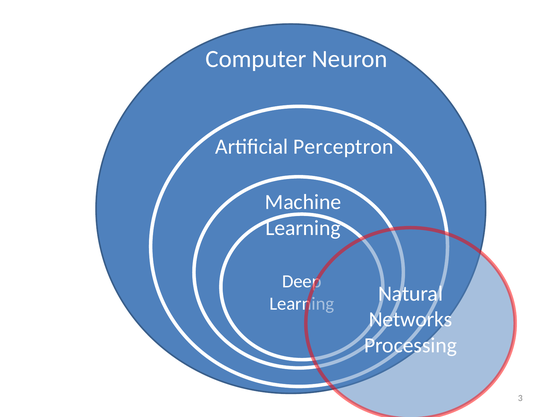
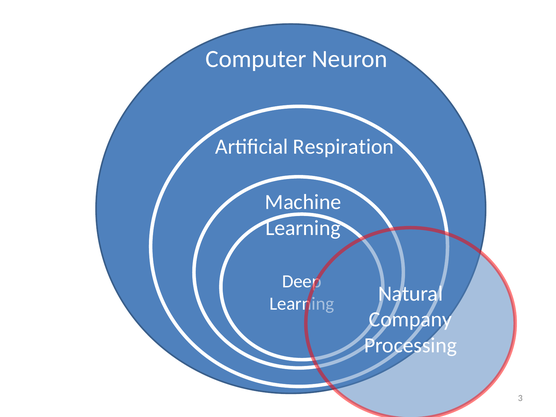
Perceptron: Perceptron -> Respiration (343, 147)
Networks: Networks -> Company (410, 320)
